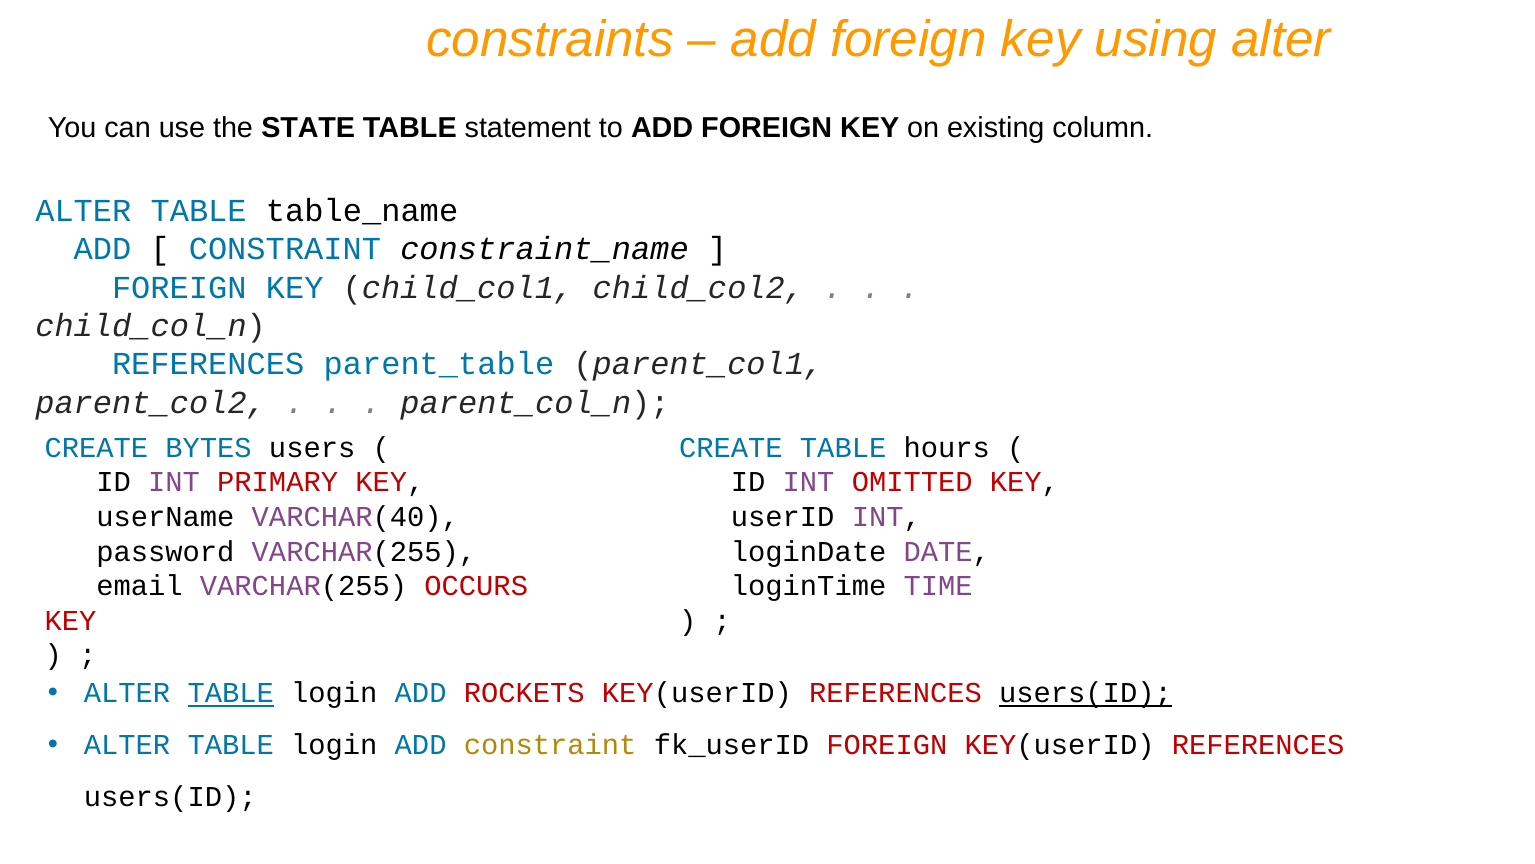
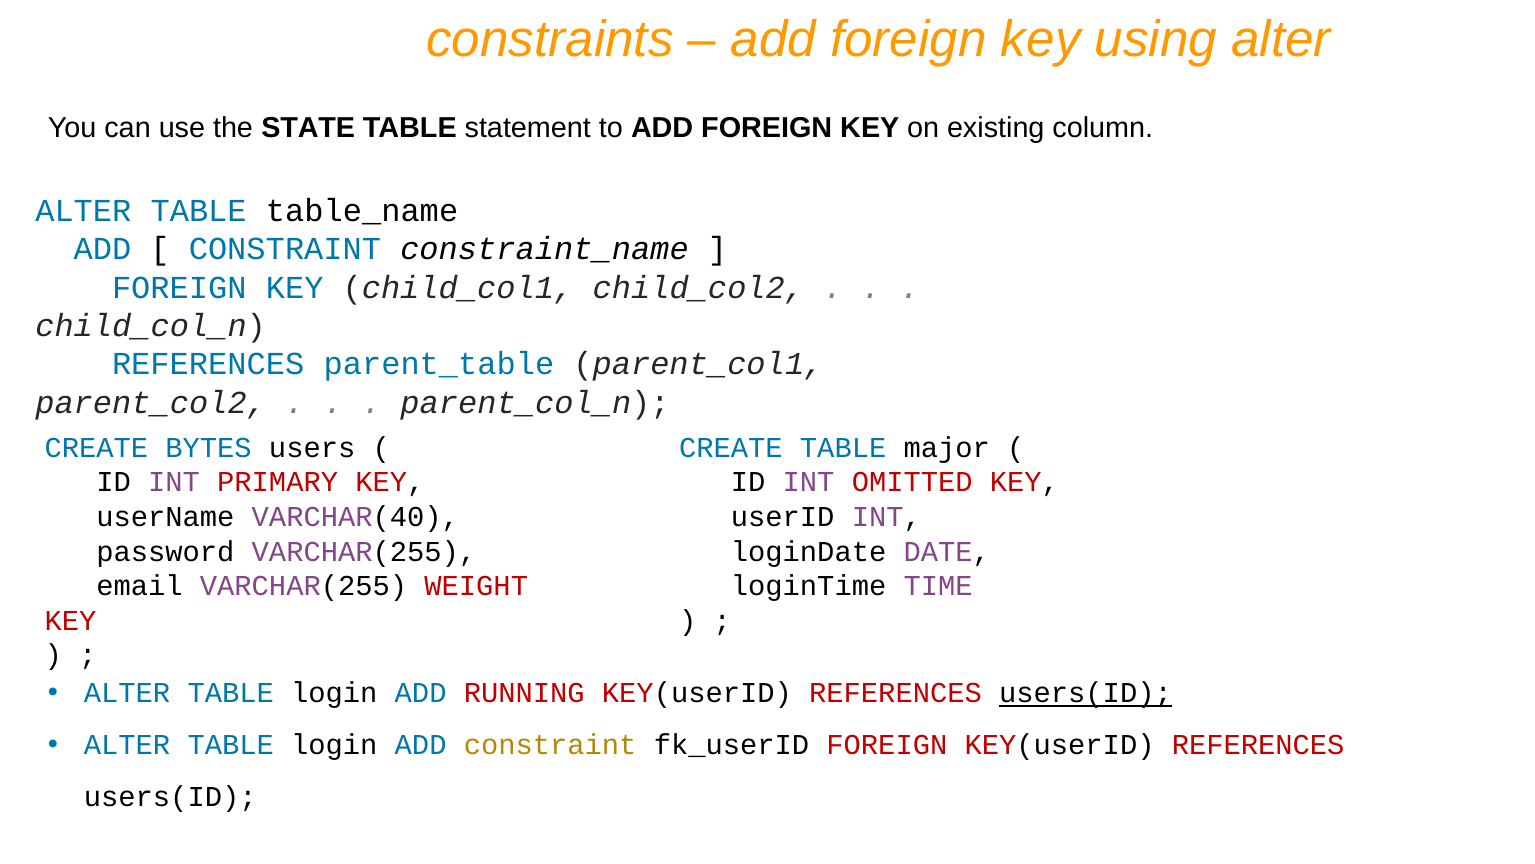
hours: hours -> major (947, 448)
OCCURS: OCCURS -> WEIGHT (476, 586)
TABLE underline: present -> none (231, 693)
ROCKETS: ROCKETS -> RUNNING (524, 693)
